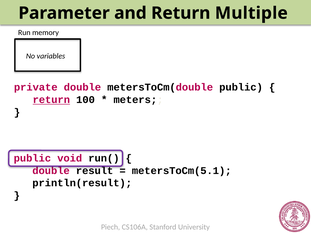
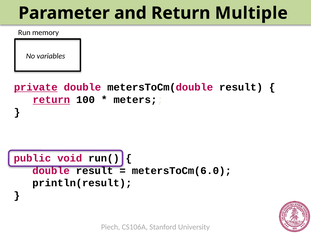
private underline: none -> present (36, 87)
metersToCm(double public: public -> result (241, 87)
metersToCm(5.1: metersToCm(5.1 -> metersToCm(6.0 (182, 171)
